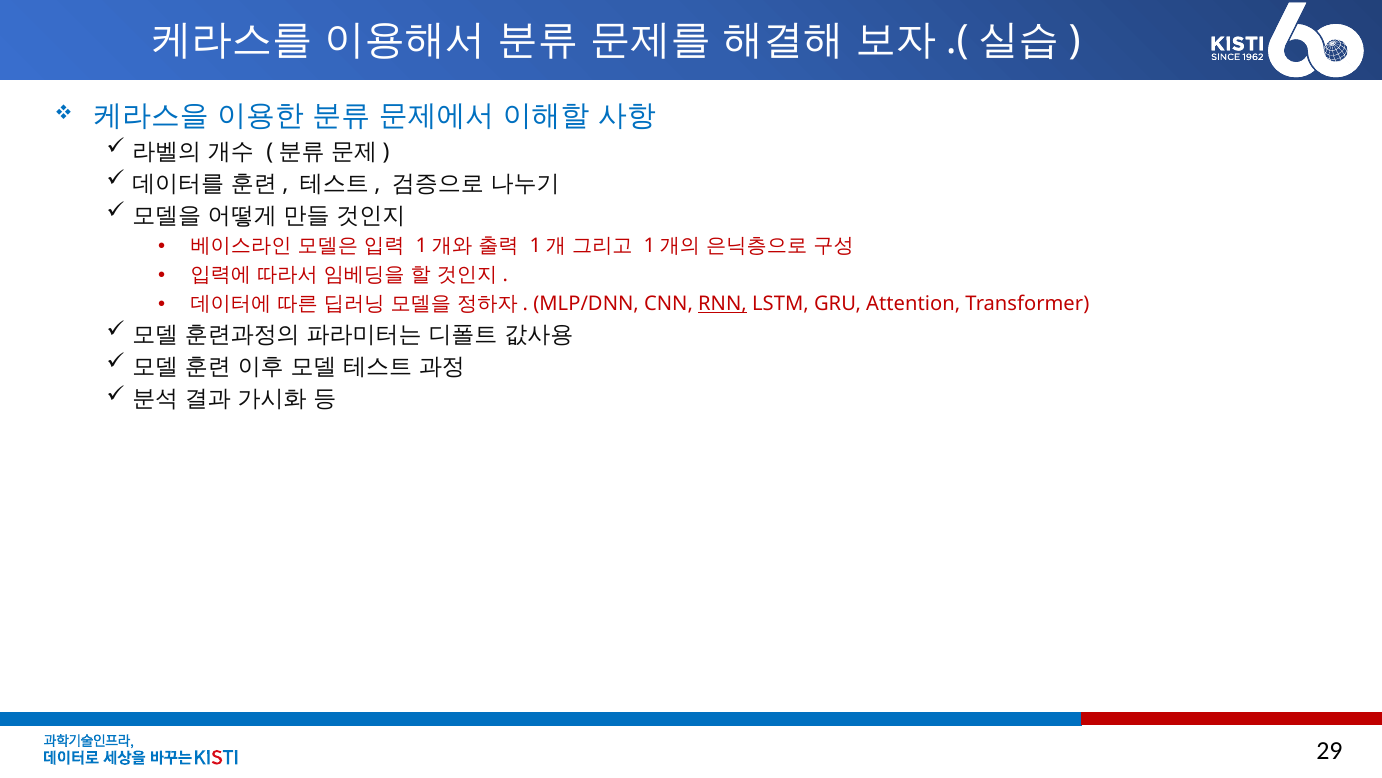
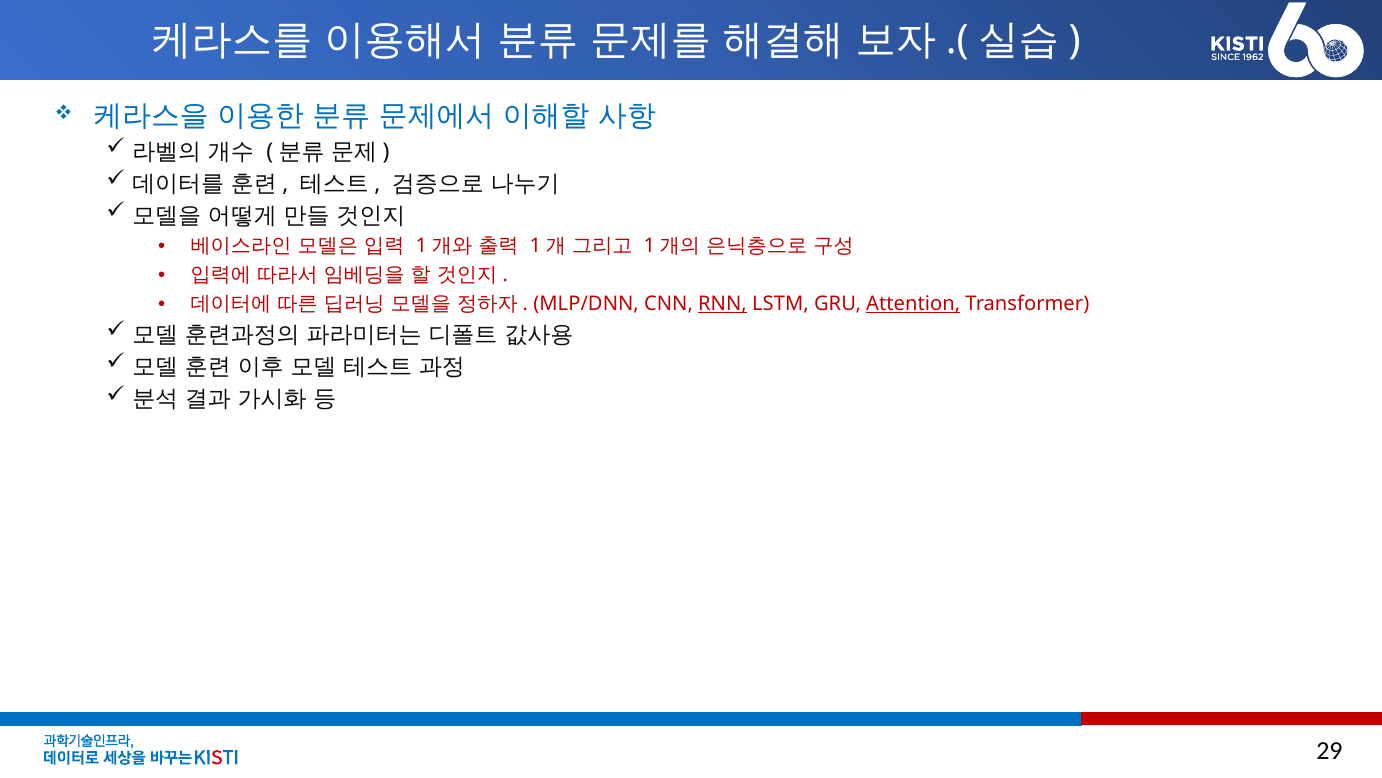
Attention underline: none -> present (913, 304)
